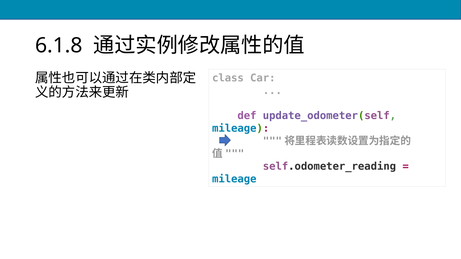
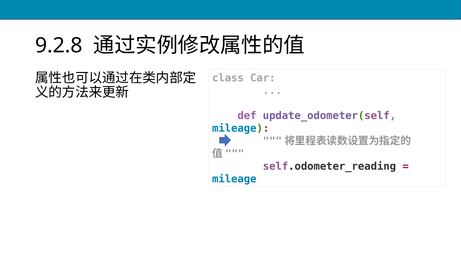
6.1.8: 6.1.8 -> 9.2.8 (59, 46)
